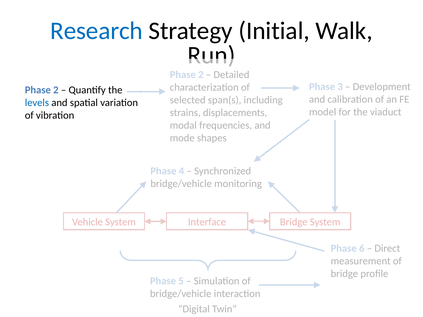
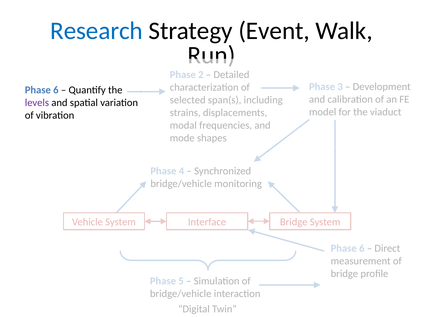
Initial: Initial -> Event (274, 31)
2: 2 -> 6 (56, 90)
levels colour: blue -> purple (37, 103)
